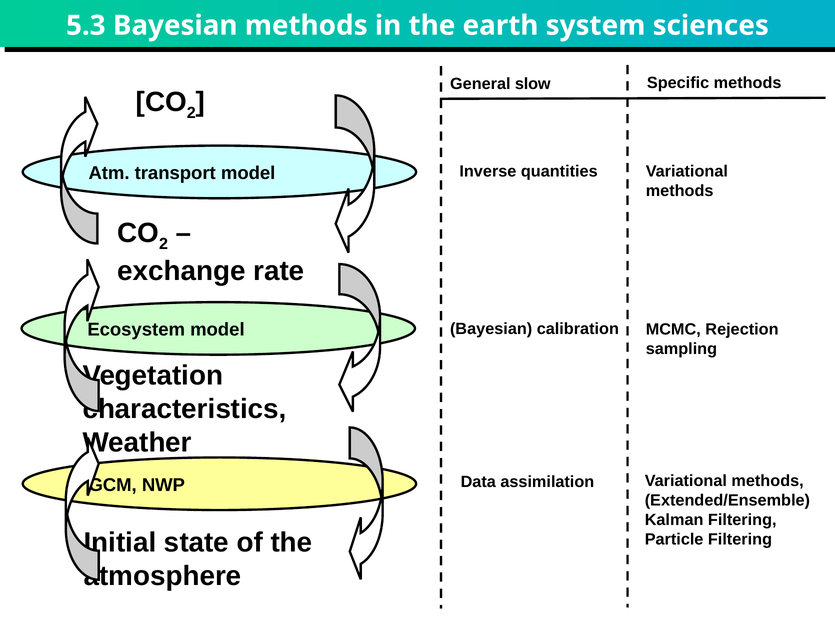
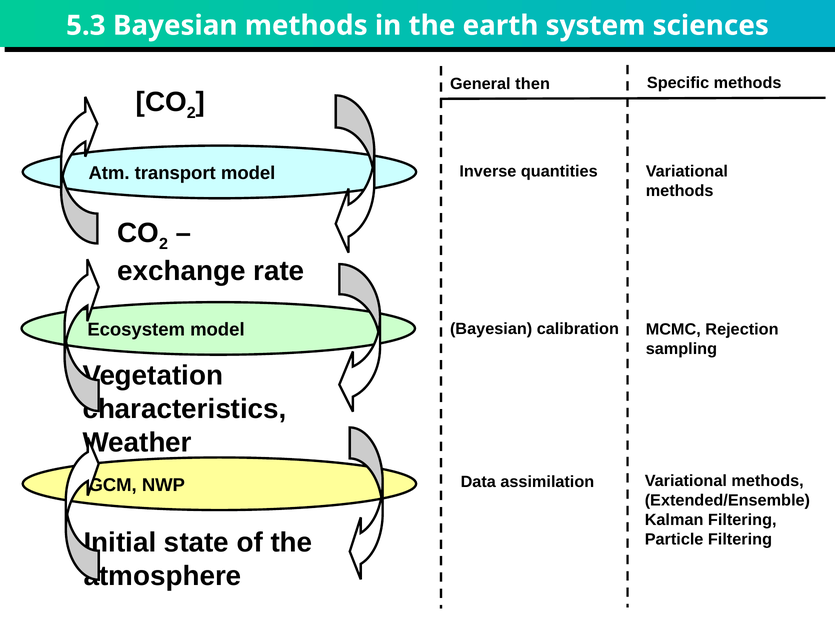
slow: slow -> then (533, 84)
